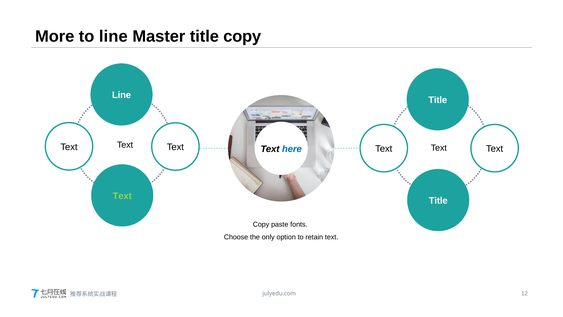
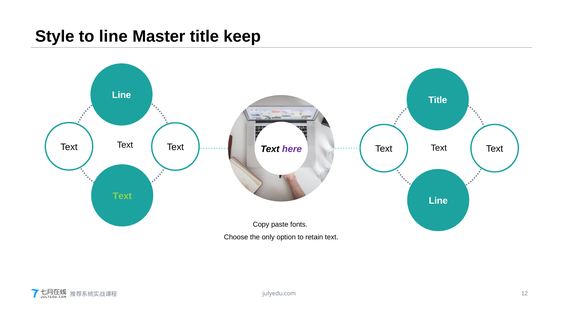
More: More -> Style (55, 36)
title copy: copy -> keep (242, 36)
here colour: blue -> purple (292, 149)
Title: Title -> Line (438, 200)
